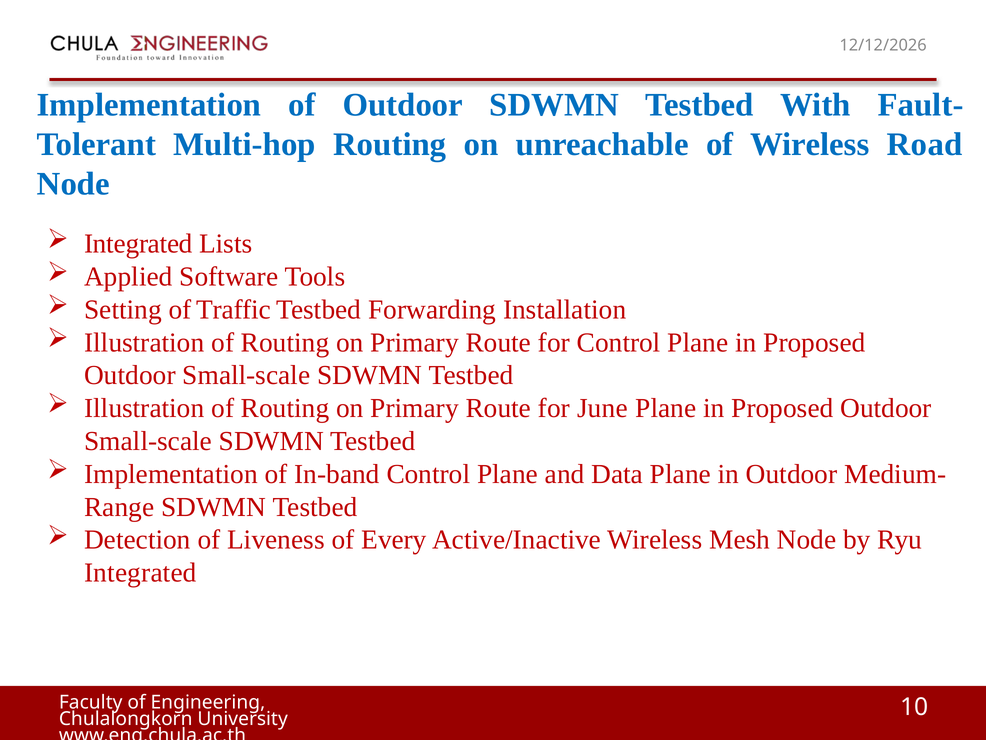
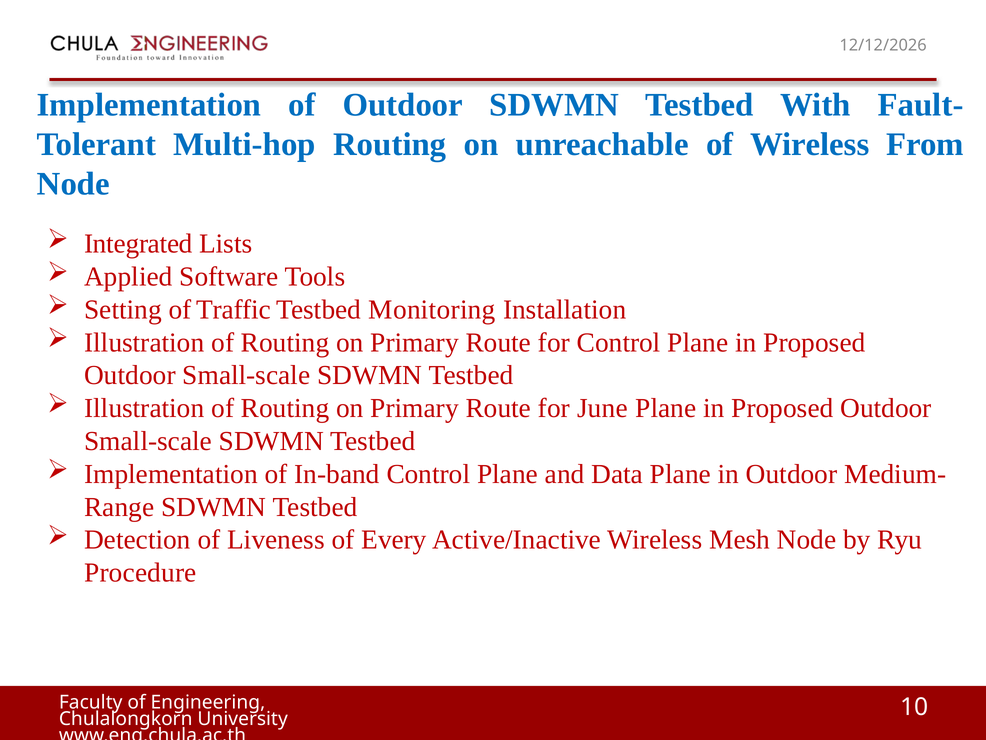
Road: Road -> From (925, 144)
Forwarding: Forwarding -> Monitoring (432, 309)
Integrated: Integrated -> Procedure (140, 572)
